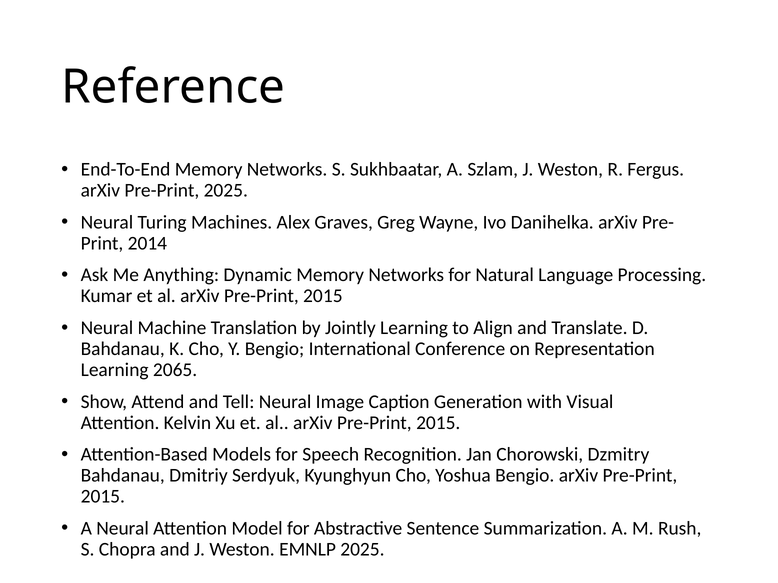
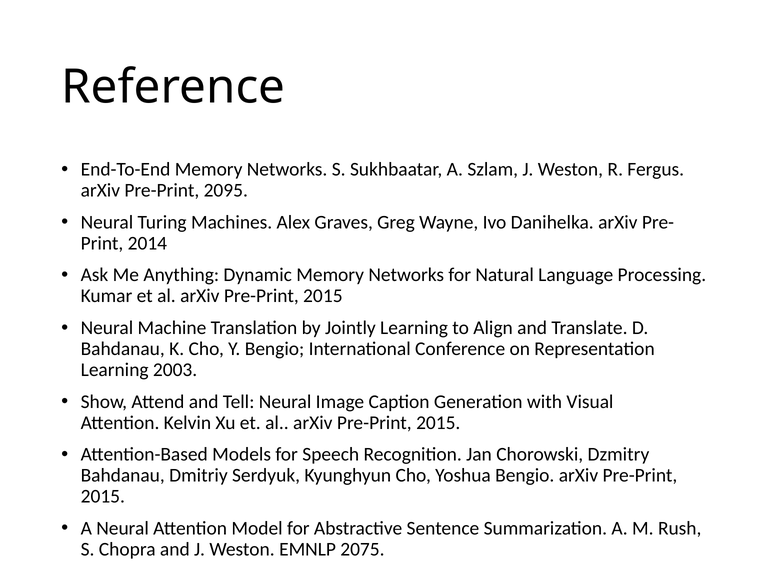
Pre-Print 2025: 2025 -> 2095 (226, 191)
2065: 2065 -> 2003 (175, 370)
EMNLP 2025: 2025 -> 2075 (362, 550)
